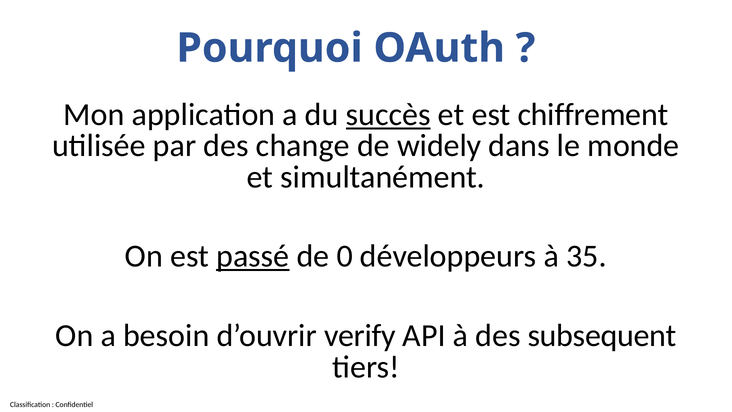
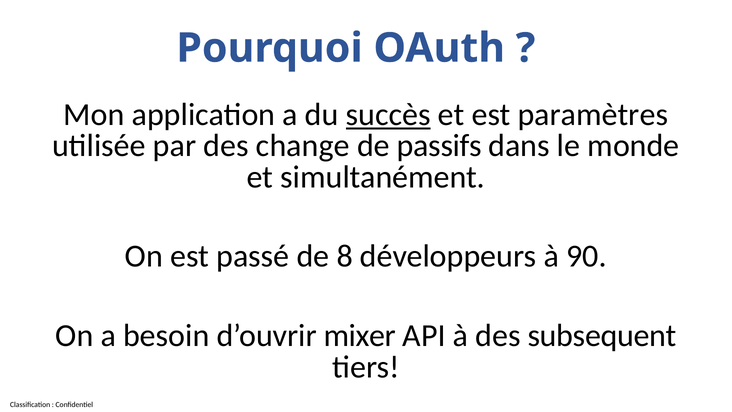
chiffrement: chiffrement -> paramètres (593, 115)
widely: widely -> passifs (439, 146)
passé underline: present -> none (253, 256)
0: 0 -> 8 (345, 256)
35: 35 -> 90 (586, 256)
verify: verify -> mixer (360, 336)
